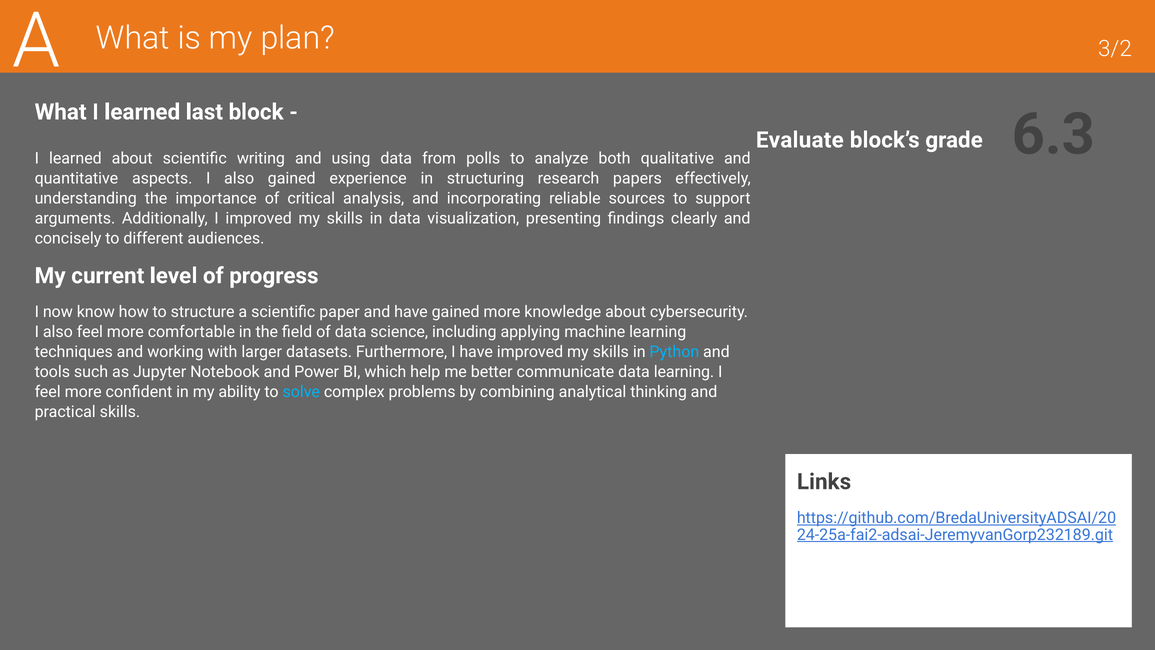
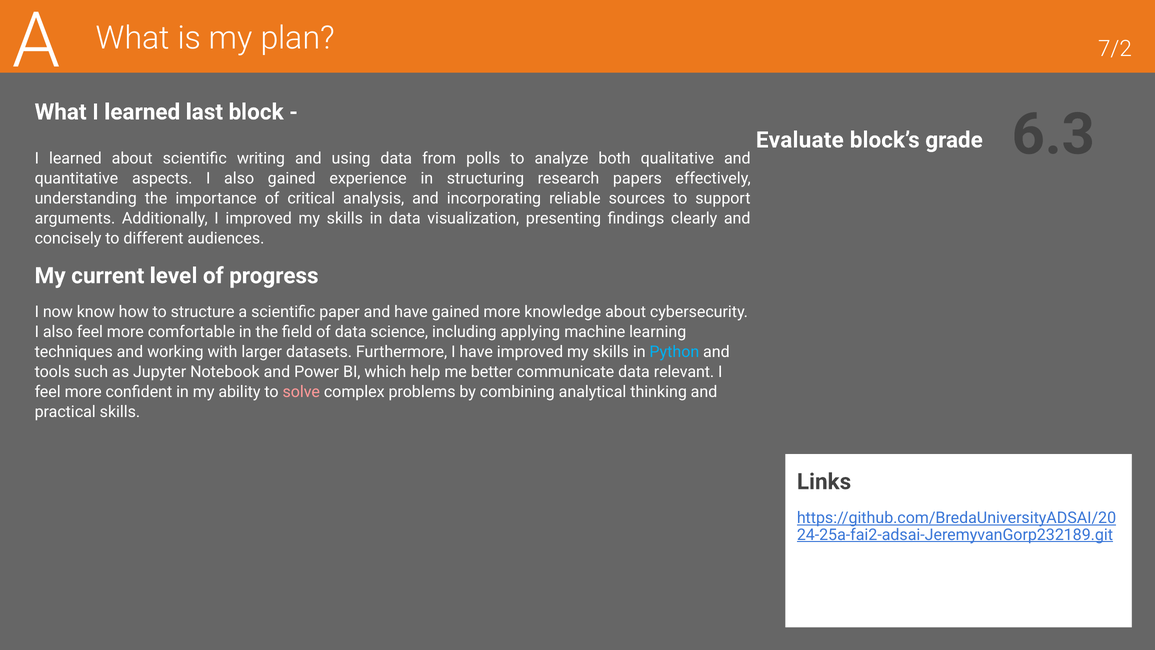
3/2: 3/2 -> 7/2 (1115, 49)
data learning: learning -> relevant (684, 372)
solve colour: light blue -> pink (301, 392)
